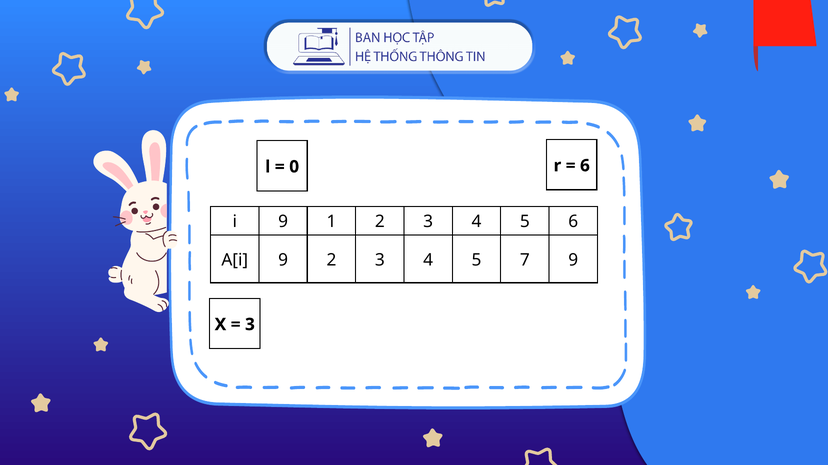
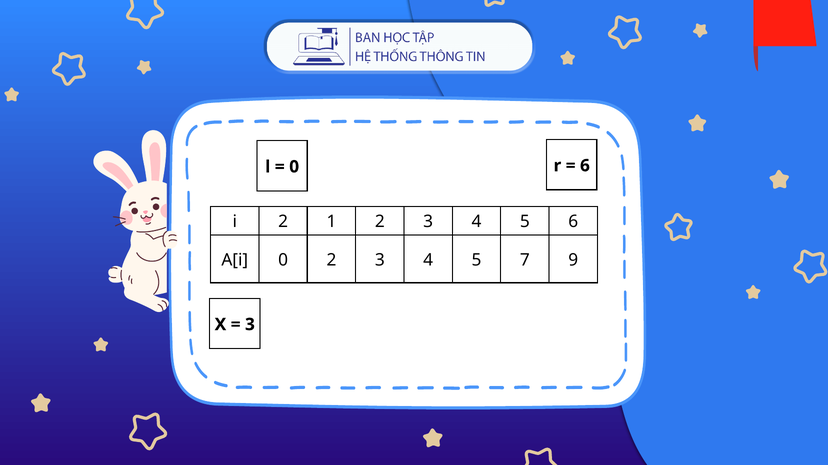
i 9: 9 -> 2 (283, 222)
A[i 9: 9 -> 0 (283, 260)
